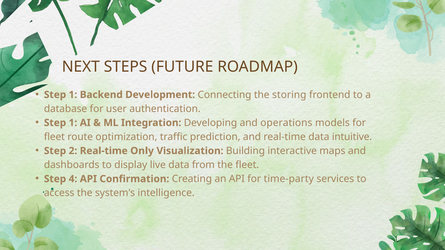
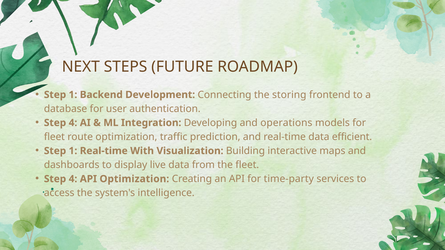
1: 1 -> 4 (73, 123)
intuitive: intuitive -> efficient (352, 137)
2: 2 -> 1 (73, 151)
Only: Only -> With (142, 151)
API Confirmation: Confirmation -> Optimization (134, 179)
